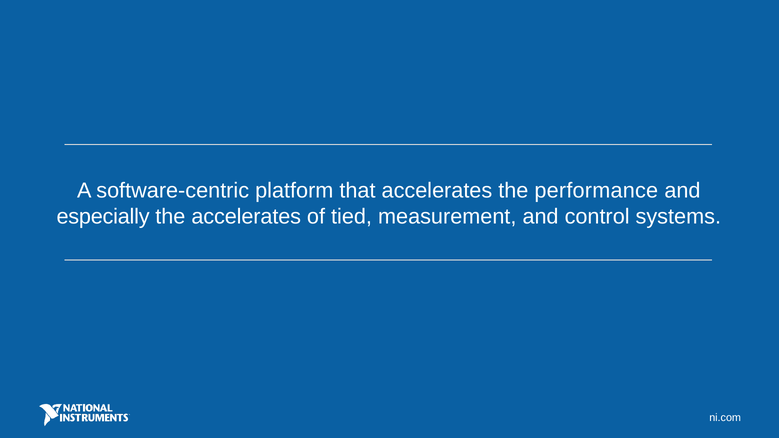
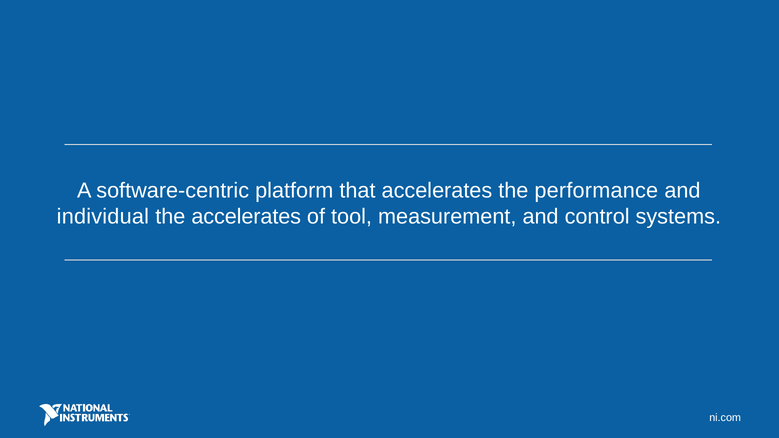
especially: especially -> individual (103, 217)
tied: tied -> tool (352, 217)
